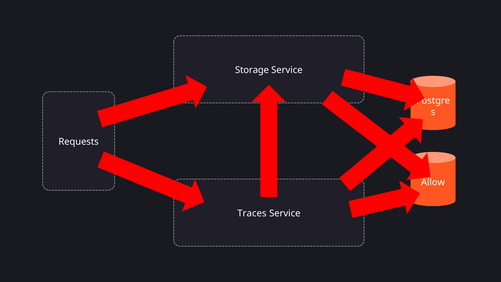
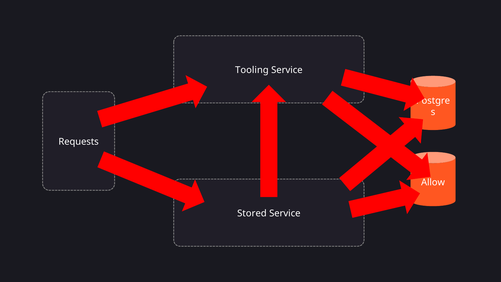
Storage: Storage -> Tooling (252, 70)
Traces: Traces -> Stored (252, 213)
